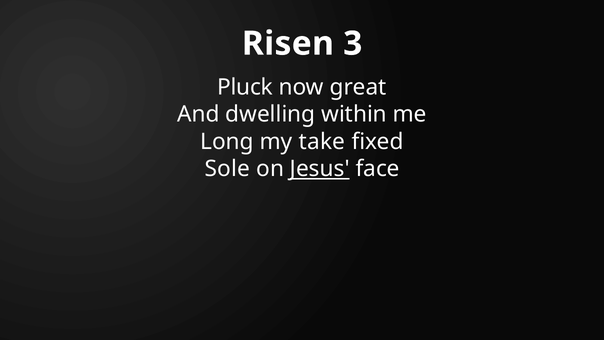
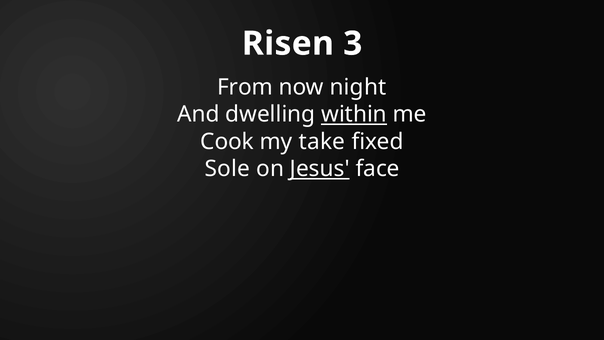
Pluck: Pluck -> From (245, 87)
great: great -> night (358, 87)
within underline: none -> present (354, 114)
Long: Long -> Cook (227, 142)
